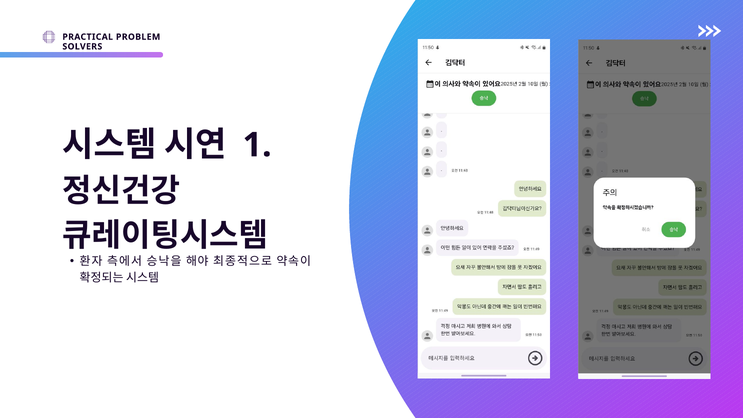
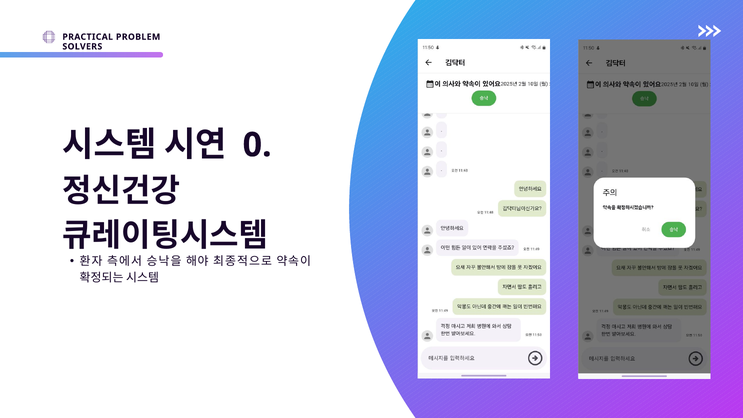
1: 1 -> 0 (257, 145)
